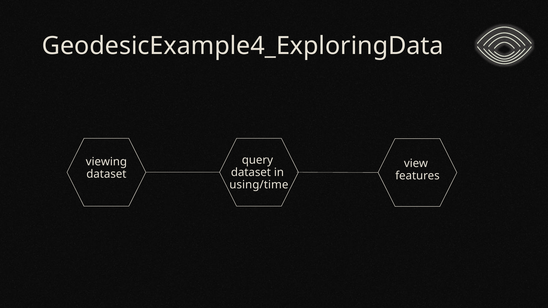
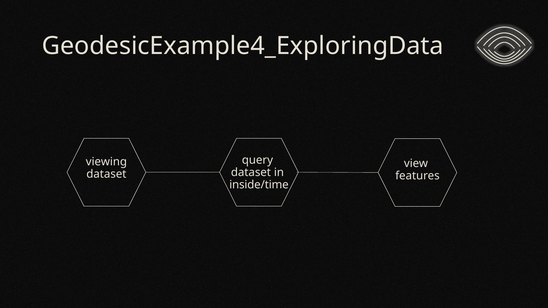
using/time: using/time -> inside/time (259, 185)
